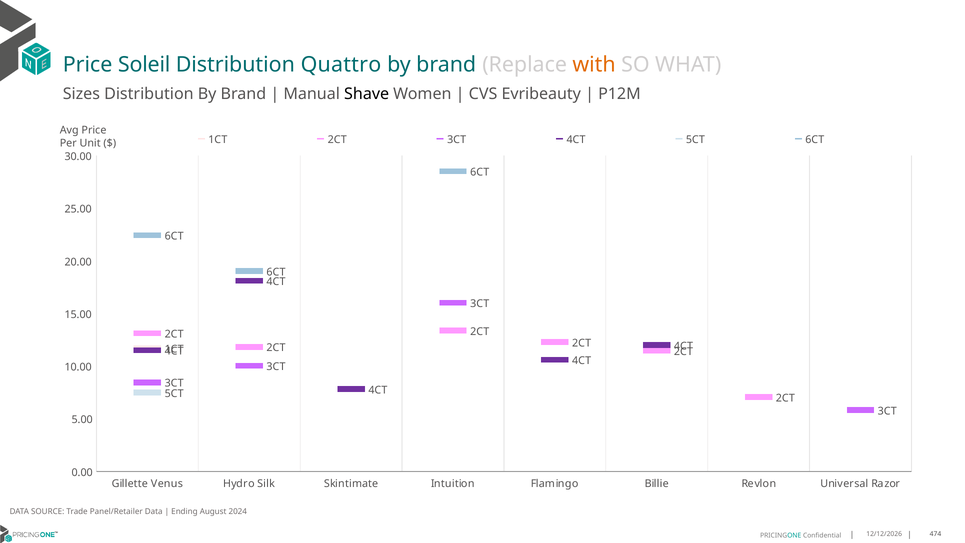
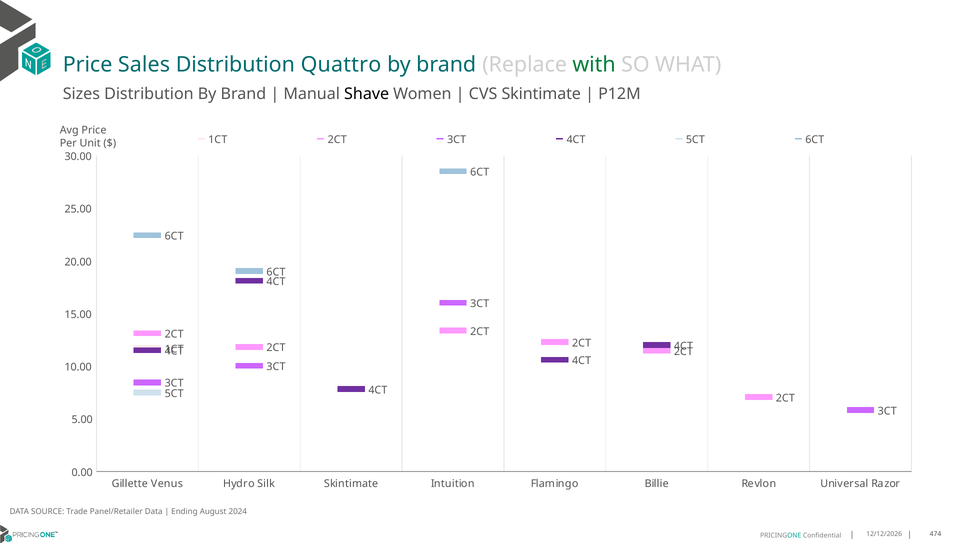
Soleil: Soleil -> Sales (144, 65)
with colour: orange -> green (594, 65)
CVS Evribeauty: Evribeauty -> Skintimate (541, 94)
